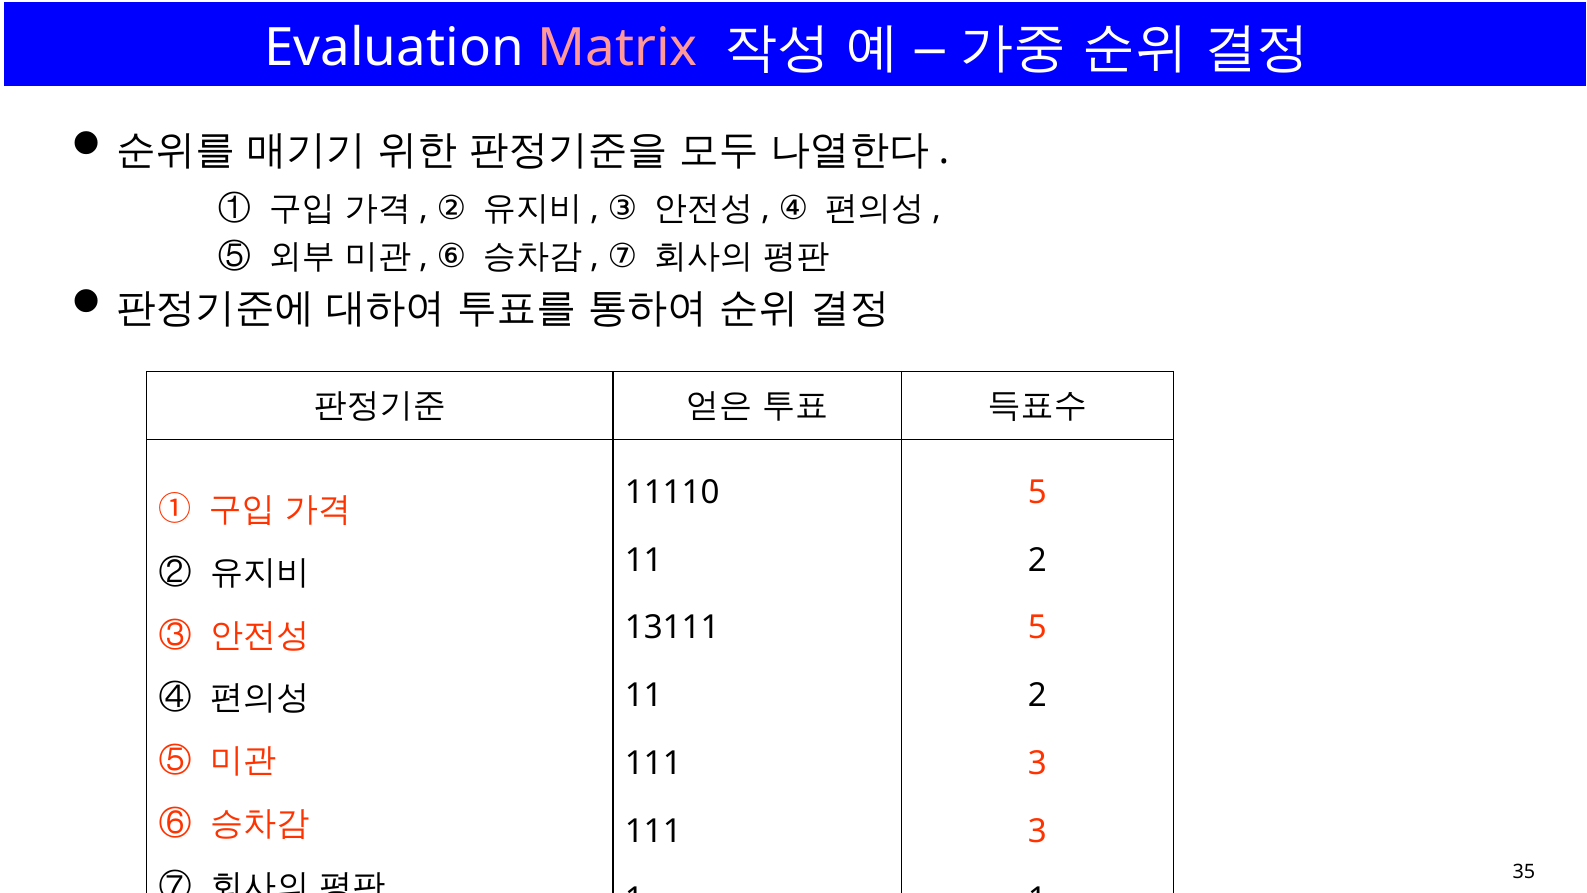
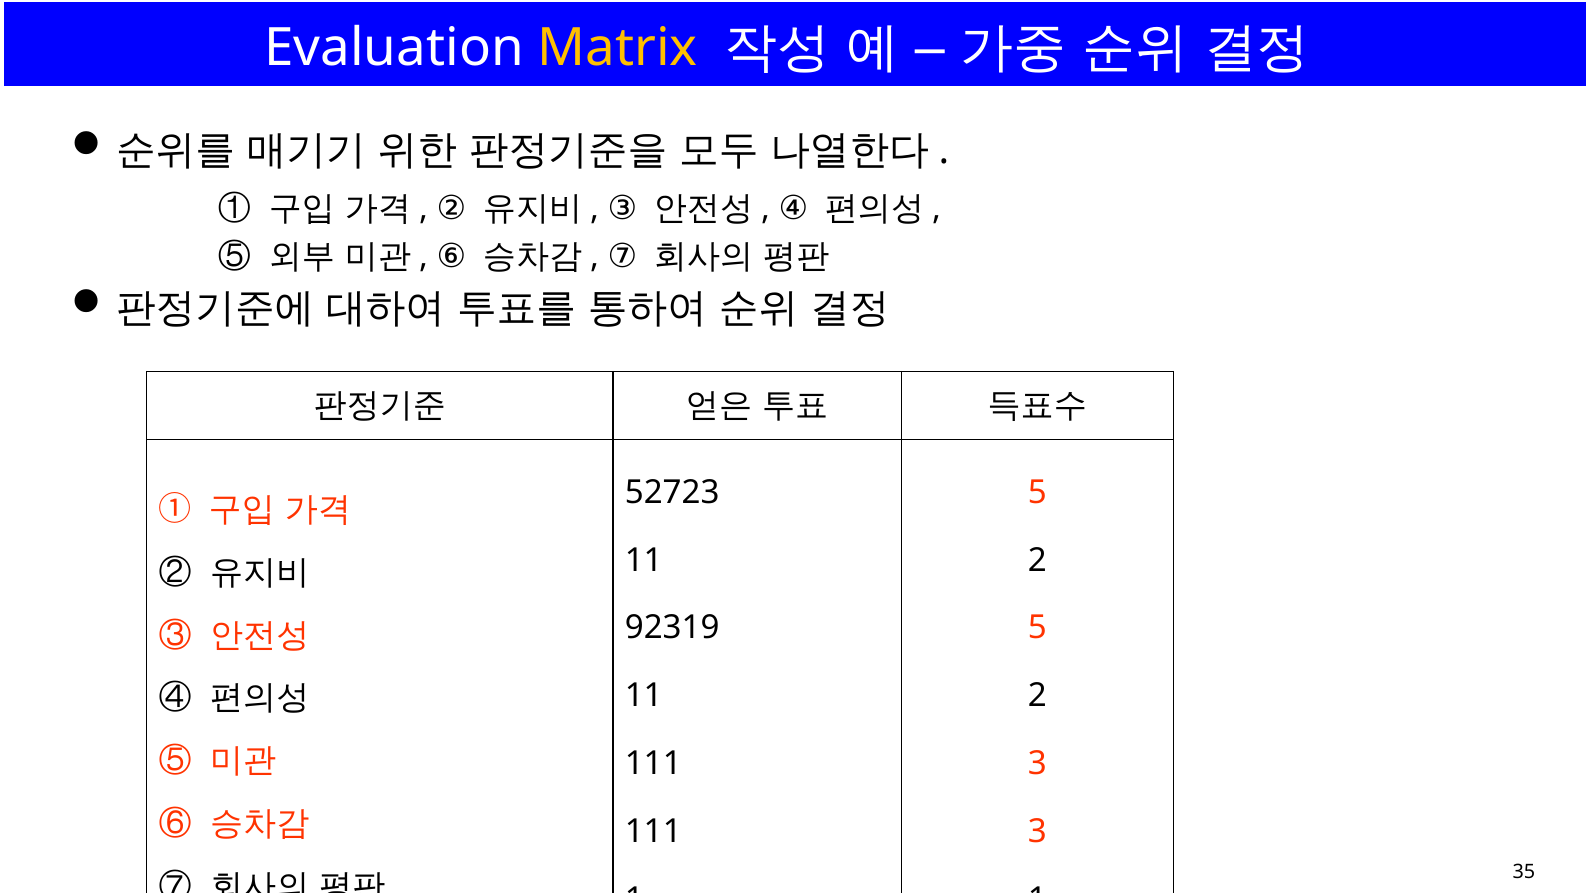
Matrix colour: pink -> yellow (618, 48)
11110: 11110 -> 52723 (672, 492)
13111: 13111 -> 92319 (672, 628)
